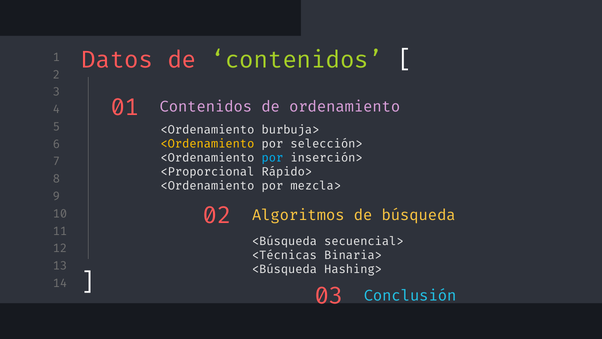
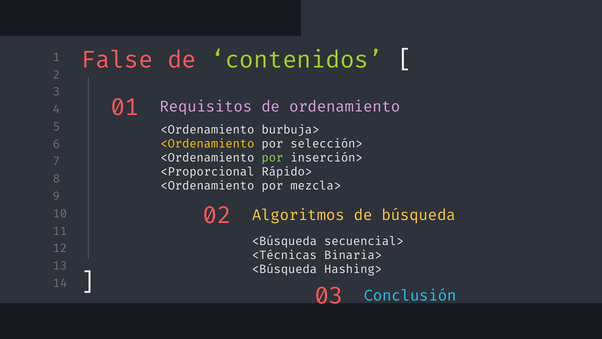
Datos: Datos -> False (117, 60)
Contenidos: Contenidos -> Requisitos (206, 107)
por colour: light blue -> light green (272, 158)
